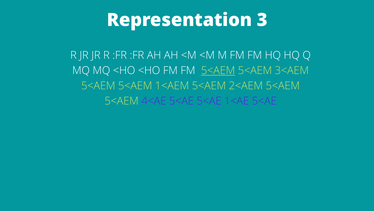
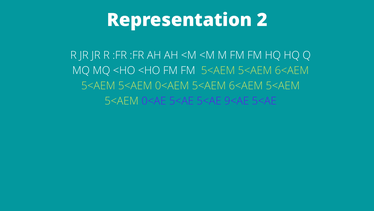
3: 3 -> 2 (262, 20)
5<AEM underline: present -> none (218, 70)
3<AEM: 3<AEM -> 6<AEM (292, 70)
1<AEM: 1<AEM -> 0<AEM (172, 86)
2<AEM: 2<AEM -> 6<AEM (246, 86)
4<AE: 4<AE -> 0<AE (154, 101)
1<AE: 1<AE -> 9<AE (237, 101)
